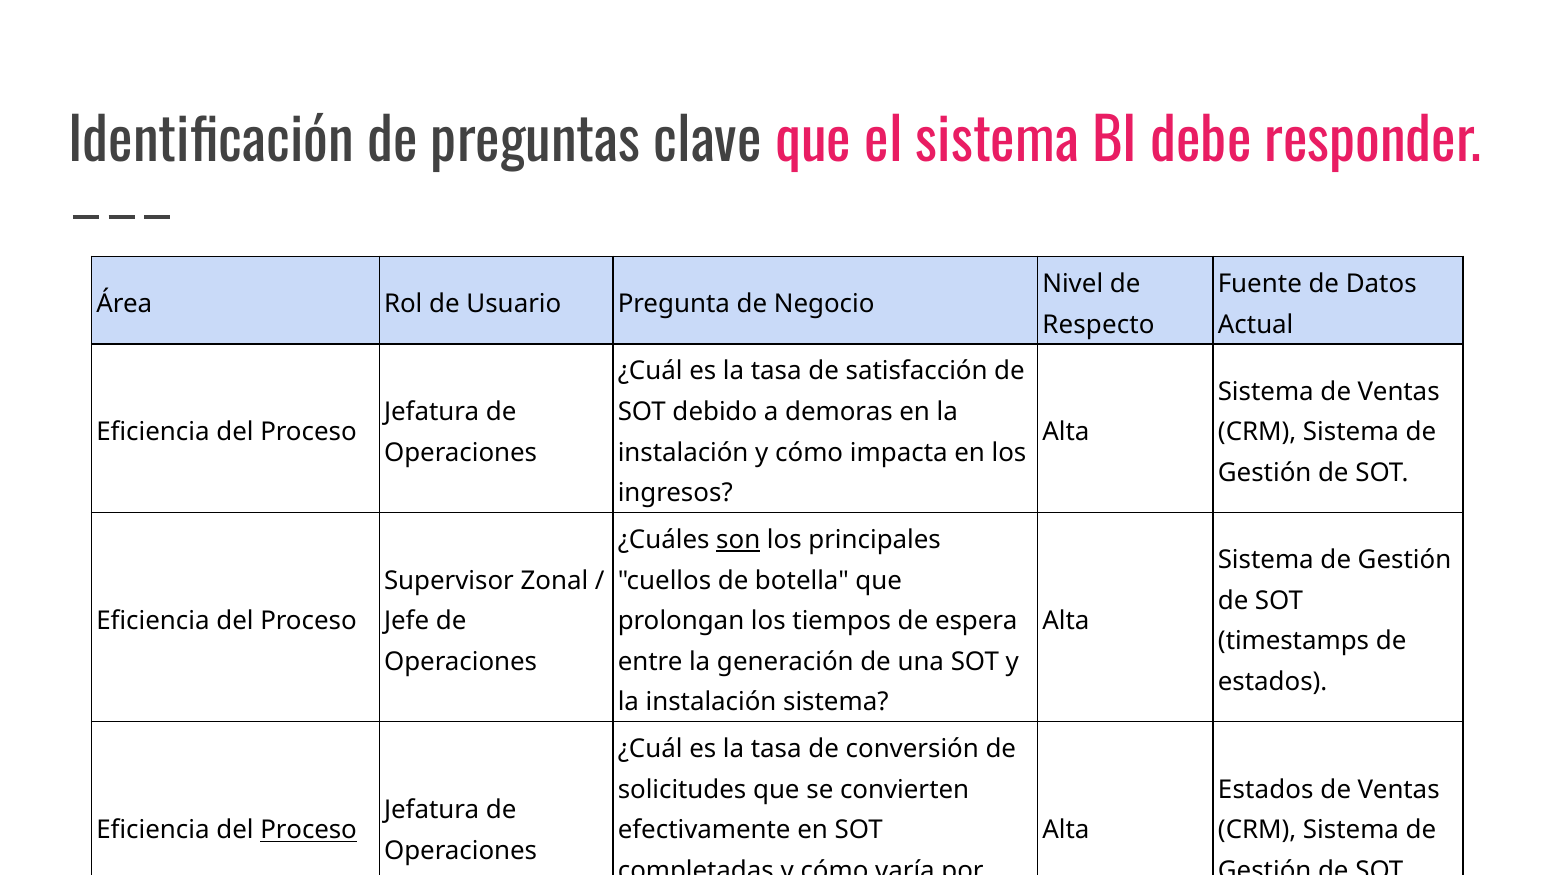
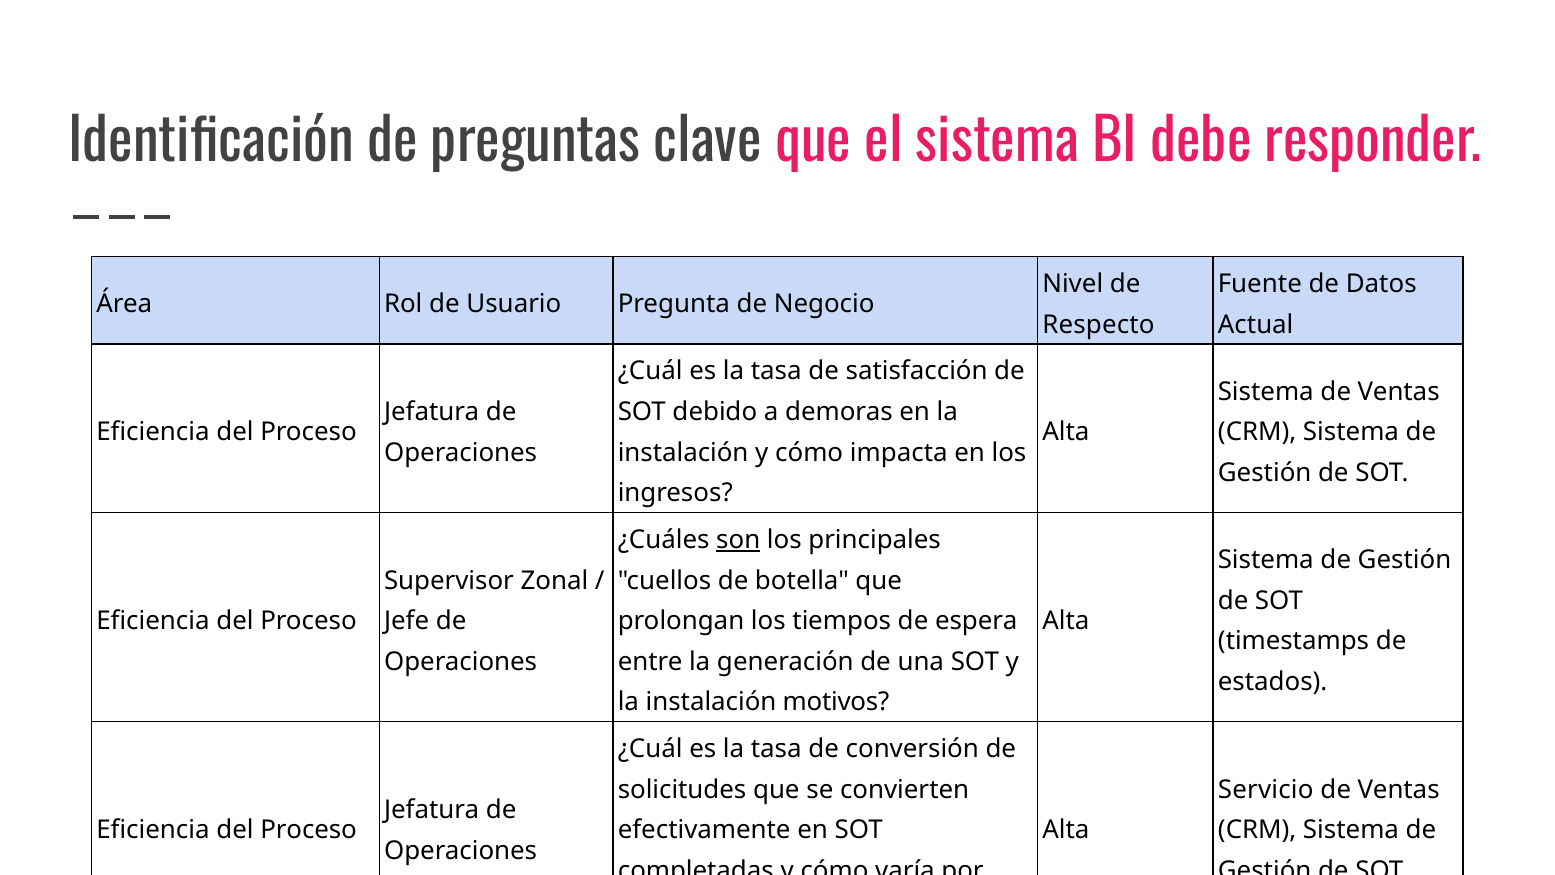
instalación sistema: sistema -> motivos (836, 702)
Estados: Estados -> Servicio (1266, 789)
Proceso underline: present -> none (309, 830)
